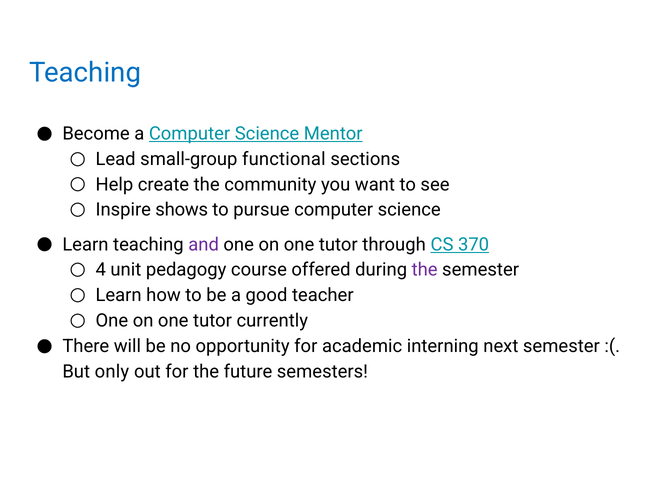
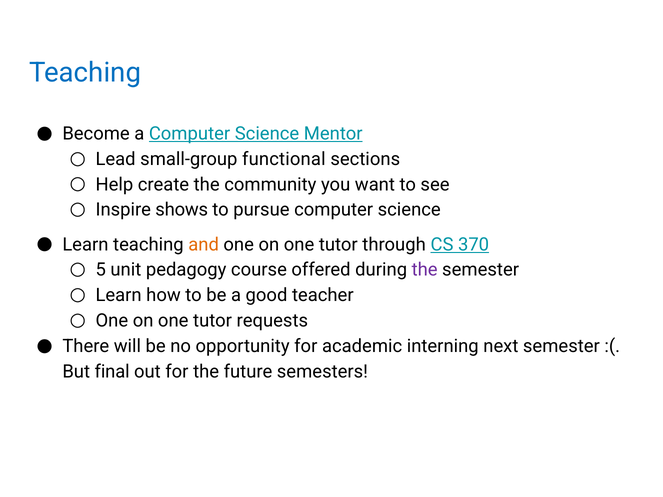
and colour: purple -> orange (204, 245)
4: 4 -> 5 (101, 270)
currently: currently -> requests (272, 321)
only: only -> final (112, 372)
